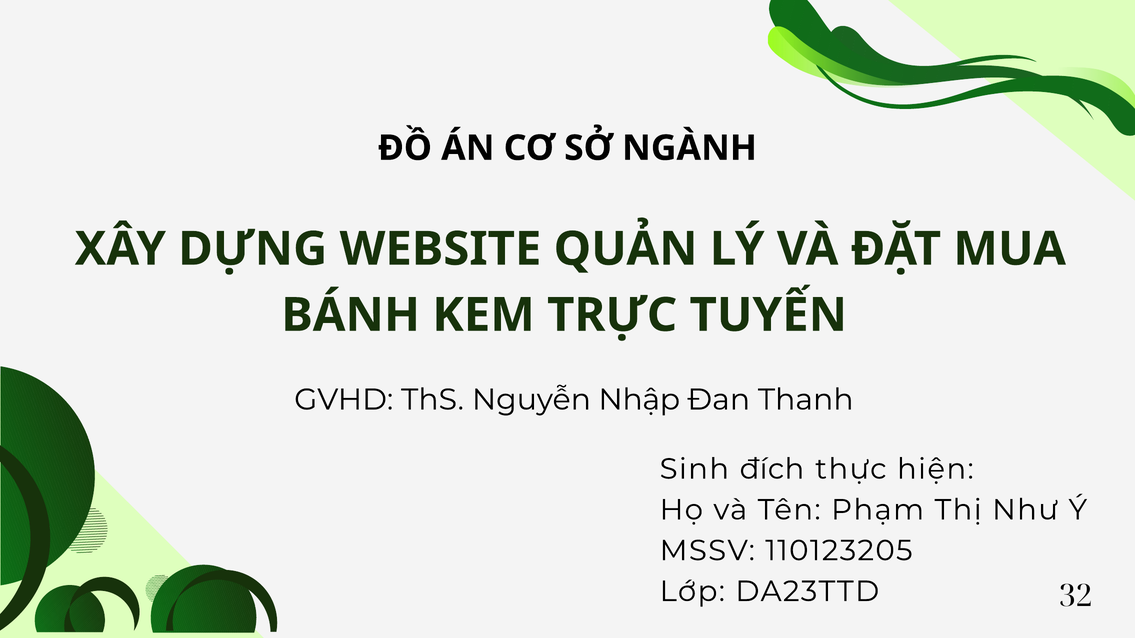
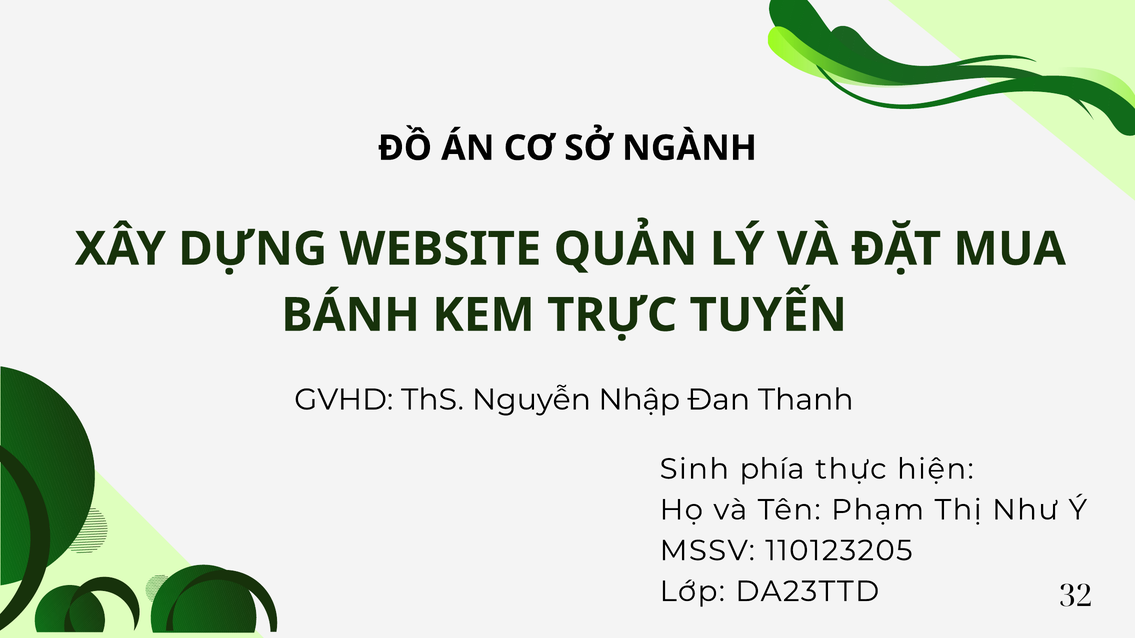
đích: đích -> phía (772, 469)
